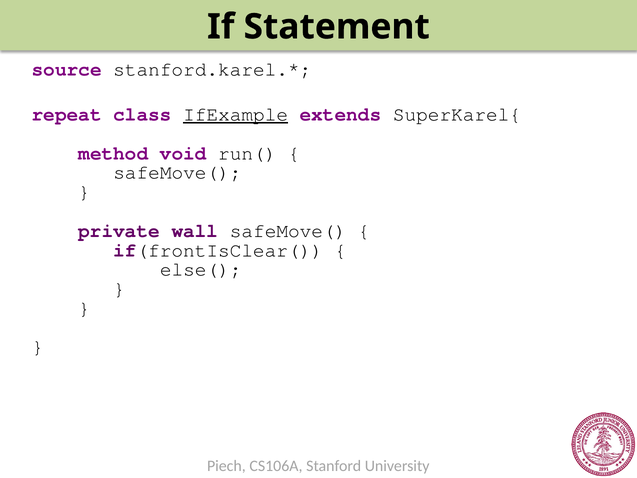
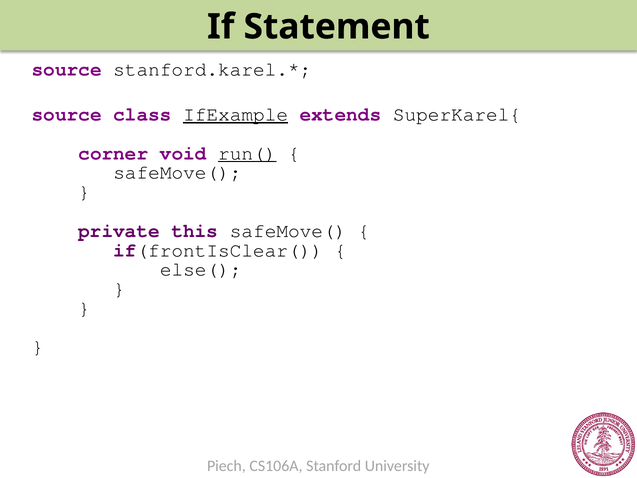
repeat: repeat -> source (67, 114)
method: method -> corner (113, 153)
run( underline: none -> present (247, 153)
wall: wall -> this (195, 231)
